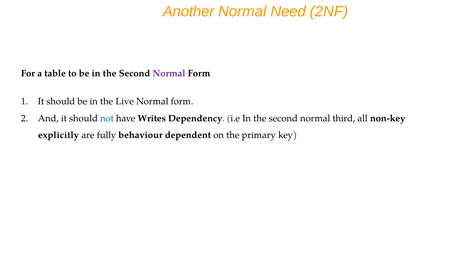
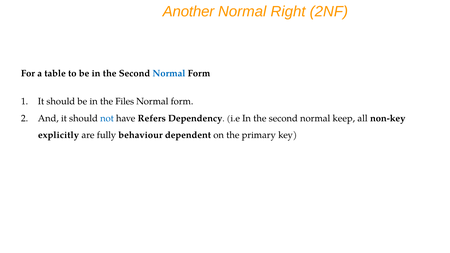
Need: Need -> Right (288, 12)
Normal colour: purple -> blue (169, 73)
Live: Live -> Files (125, 102)
Writes: Writes -> Refers (152, 118)
third: third -> keep (344, 118)
